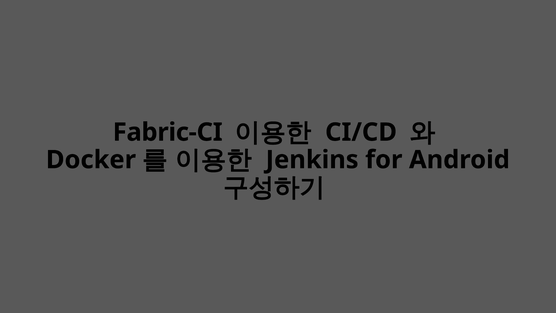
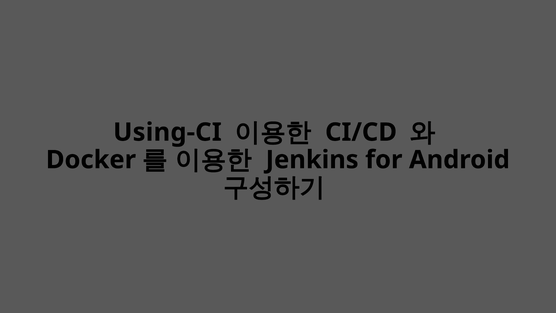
Fabric-CI: Fabric-CI -> Using-CI (167, 132)
